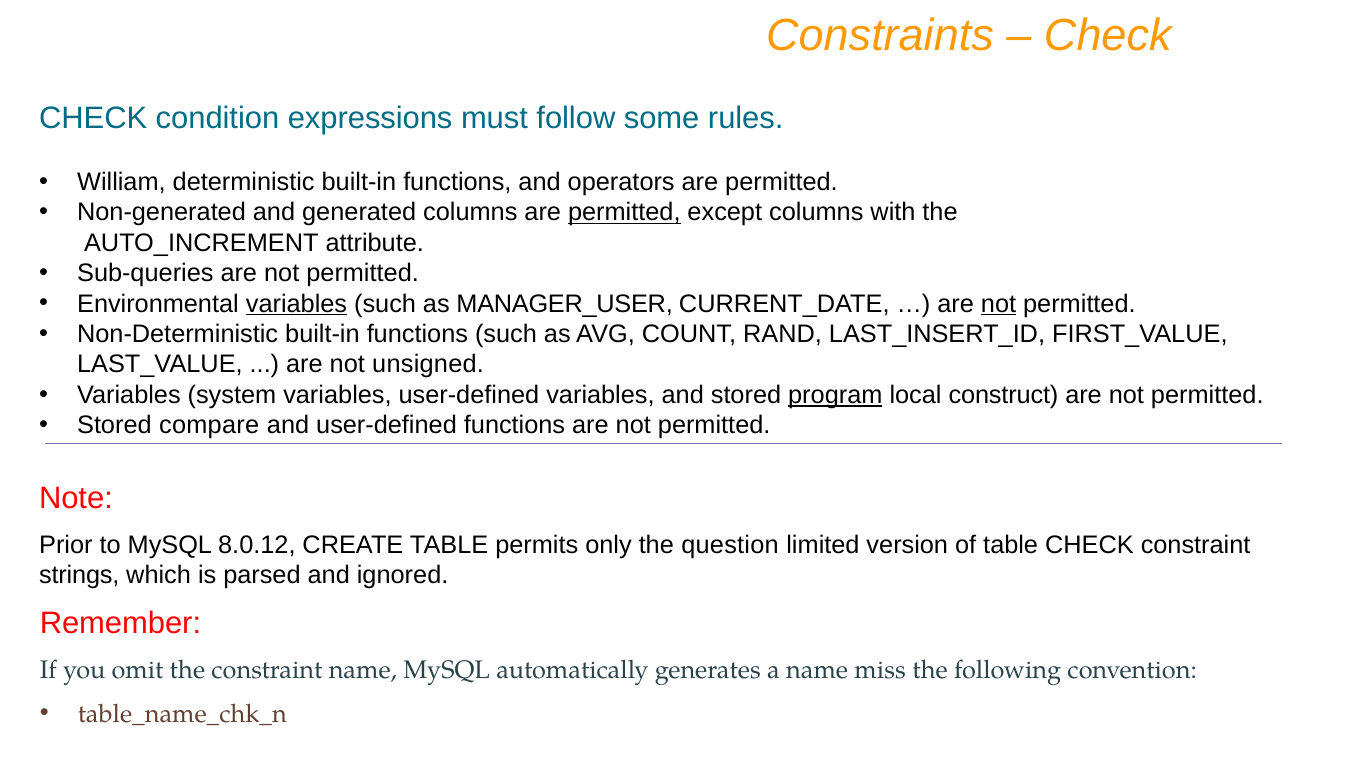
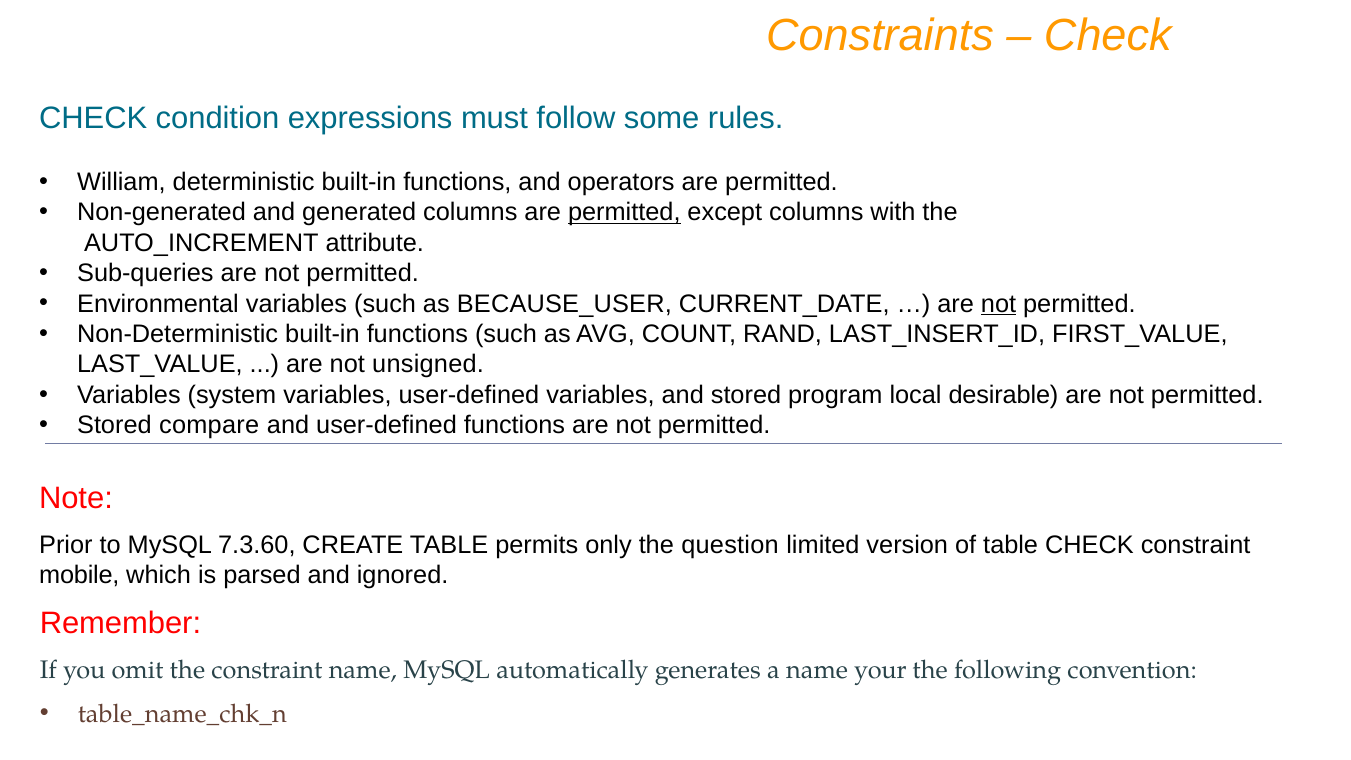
variables underline: present -> none (296, 304)
MANAGER_USER: MANAGER_USER -> BECAUSE_USER (564, 304)
program underline: present -> none (835, 395)
construct: construct -> desirable (1003, 395)
8.0.12: 8.0.12 -> 7.3.60 (257, 545)
strings: strings -> mobile (79, 576)
miss: miss -> your (880, 670)
